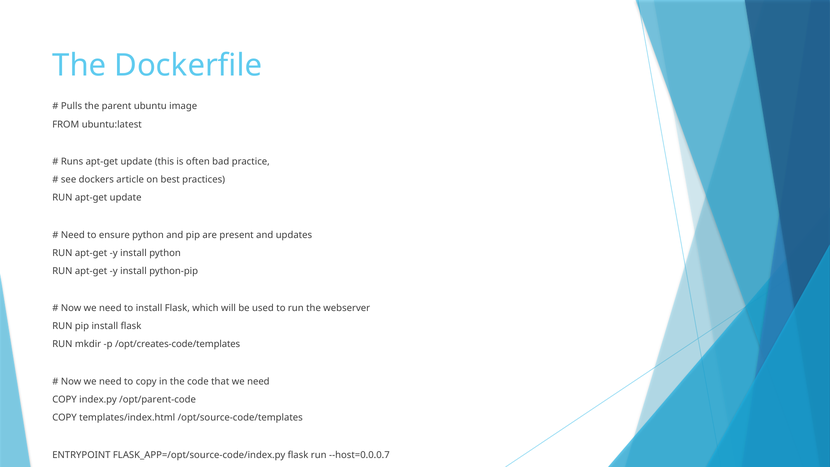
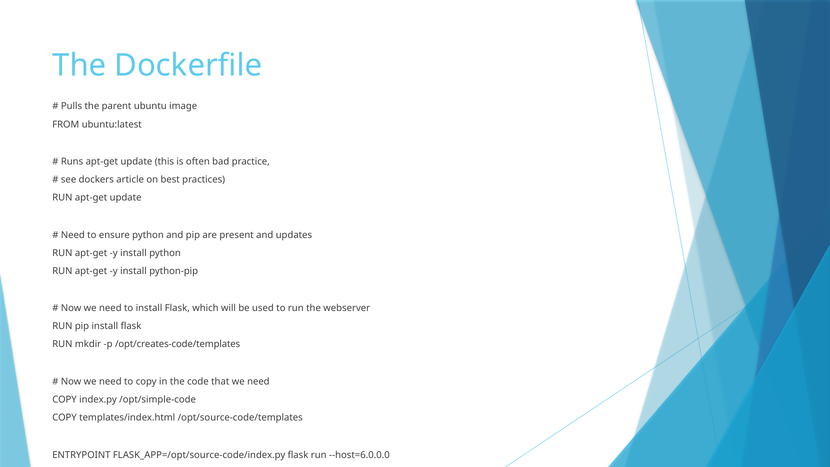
/opt/parent-code: /opt/parent-code -> /opt/simple-code (158, 400)
--host=0.0.0.7: --host=0.0.0.7 -> --host=6.0.0.0 (359, 455)
